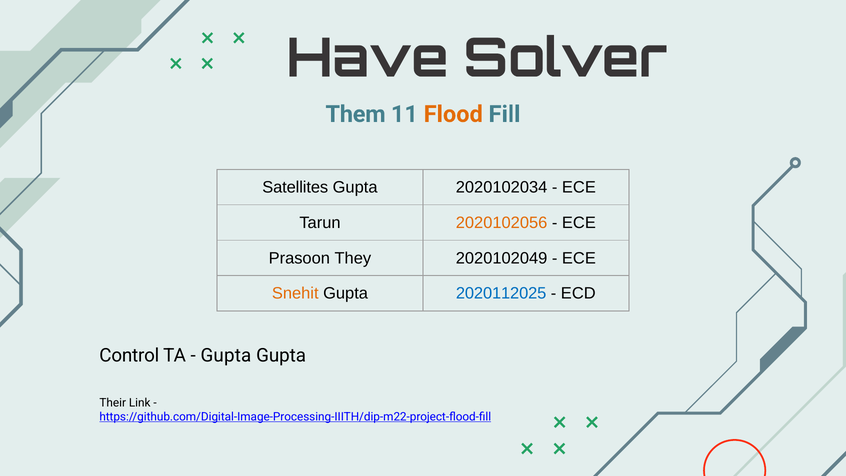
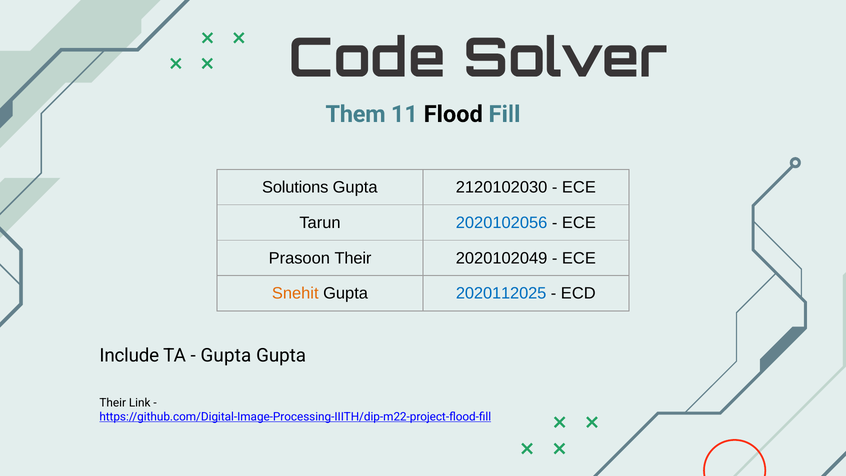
Have: Have -> Code (367, 59)
Flood colour: orange -> black (453, 114)
Satellites: Satellites -> Solutions (295, 187)
2020102034: 2020102034 -> 2120102030 (502, 187)
2020102056 colour: orange -> blue (502, 223)
Prasoon They: They -> Their (353, 258)
Control: Control -> Include (129, 355)
